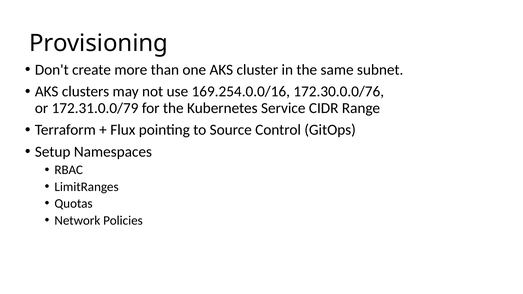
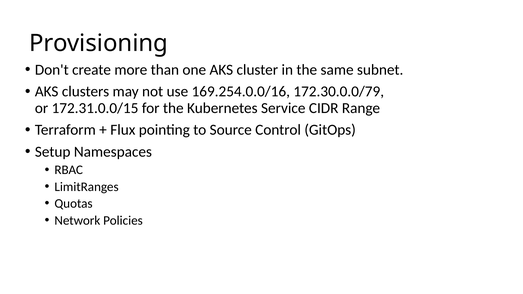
172.30.0.0/76: 172.30.0.0/76 -> 172.30.0.0/79 (339, 92)
172.31.0.0/79: 172.31.0.0/79 -> 172.31.0.0/15 (95, 108)
